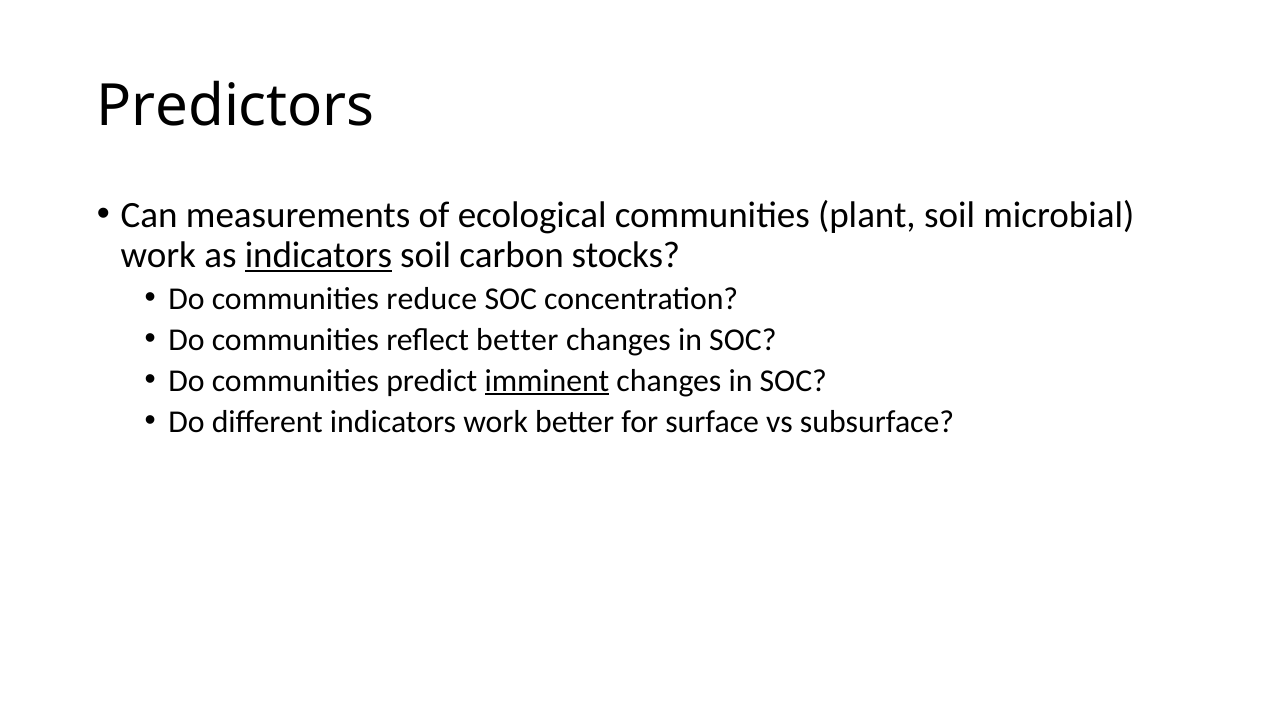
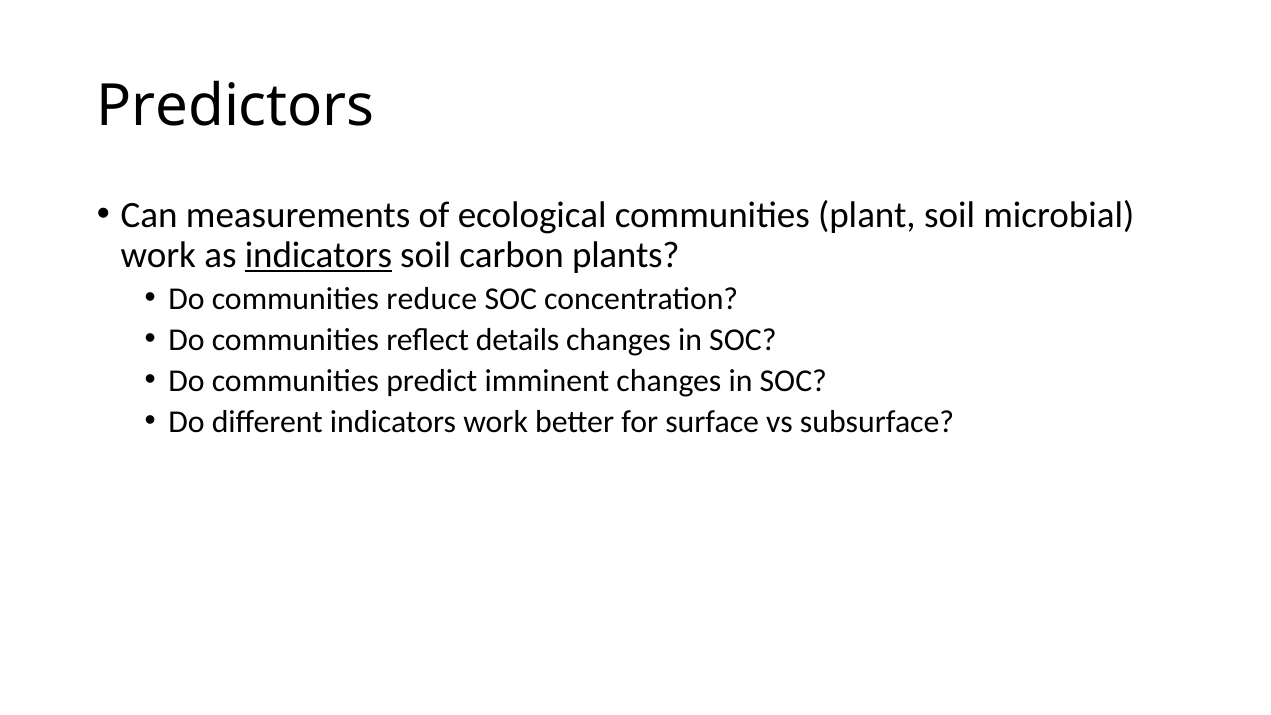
stocks: stocks -> plants (626, 255)
reflect better: better -> details (518, 340)
imminent underline: present -> none (547, 381)
